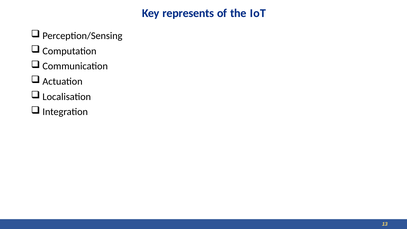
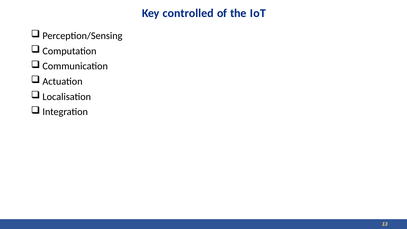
represents: represents -> controlled (188, 13)
